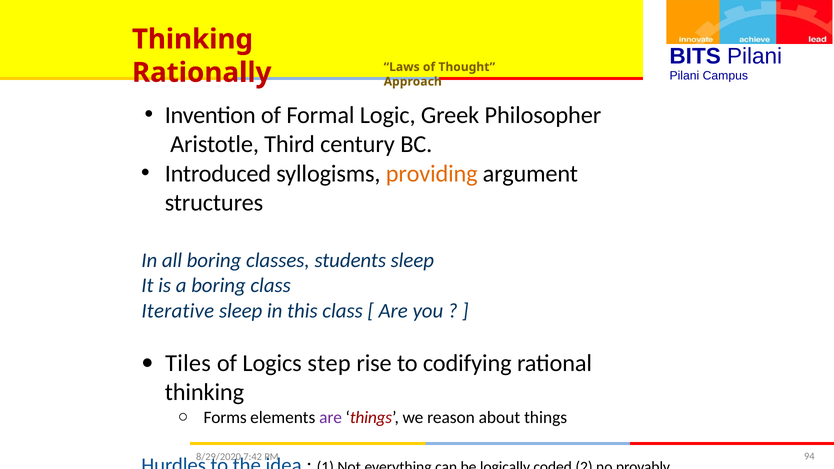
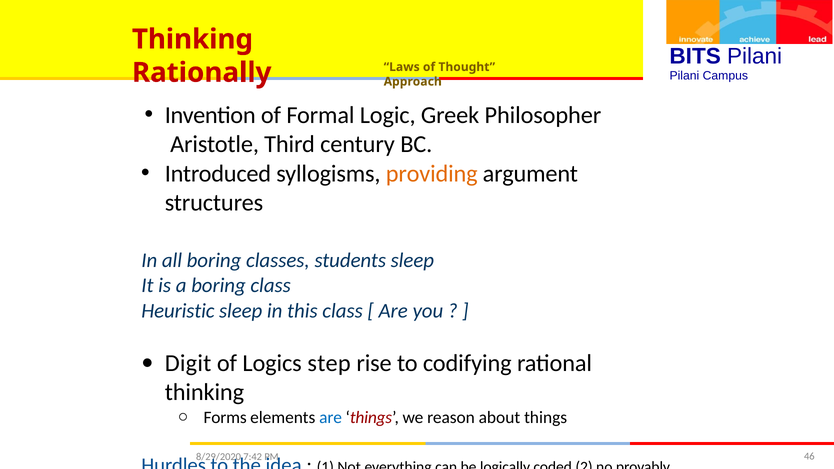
Iterative: Iterative -> Heuristic (178, 311)
Tiles: Tiles -> Digit (188, 363)
are colour: purple -> blue (331, 418)
94: 94 -> 46 (809, 457)
